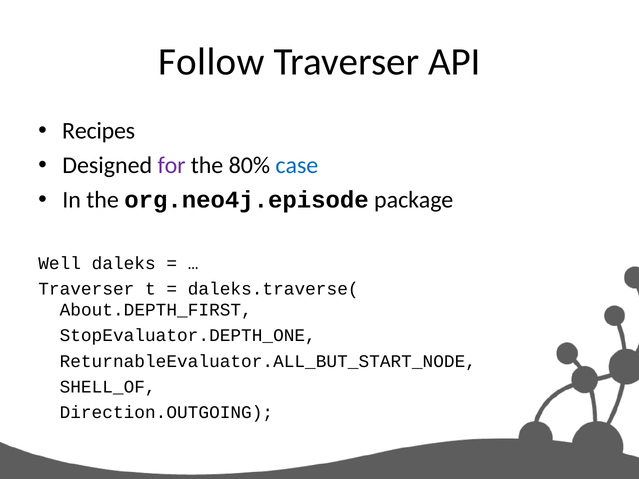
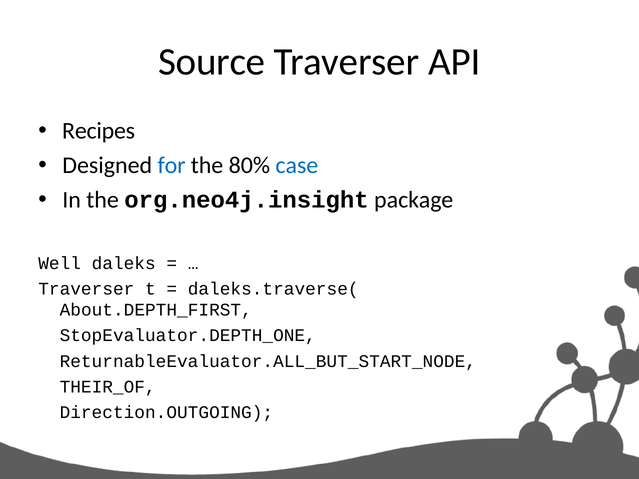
Follow: Follow -> Source (212, 62)
for colour: purple -> blue (172, 166)
org.neo4j.episode: org.neo4j.episode -> org.neo4j.insight (246, 200)
SHELL_OF: SHELL_OF -> THEIR_OF (108, 387)
